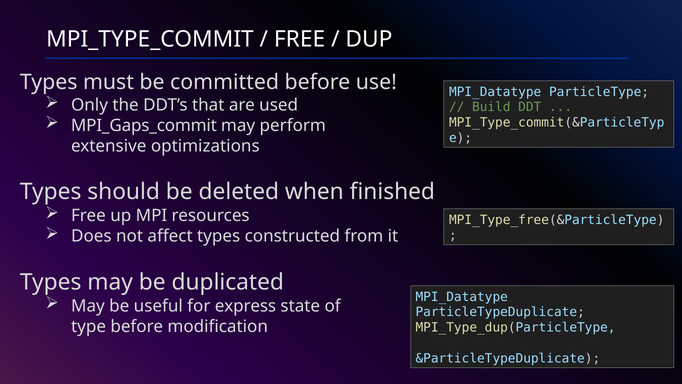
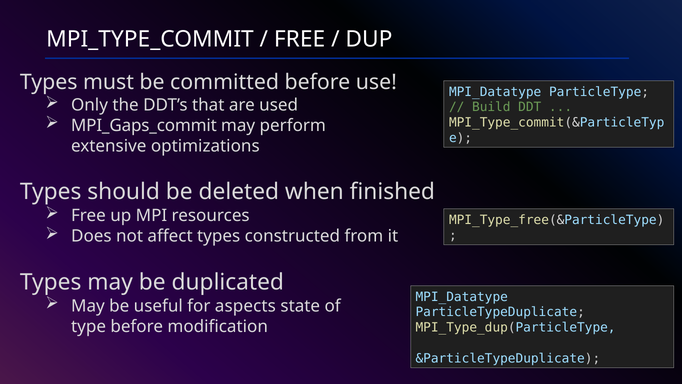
express: express -> aspects (245, 306)
